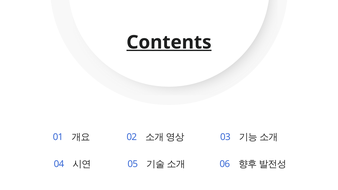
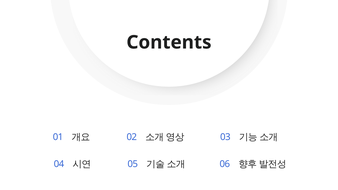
Contents underline: present -> none (169, 42)
